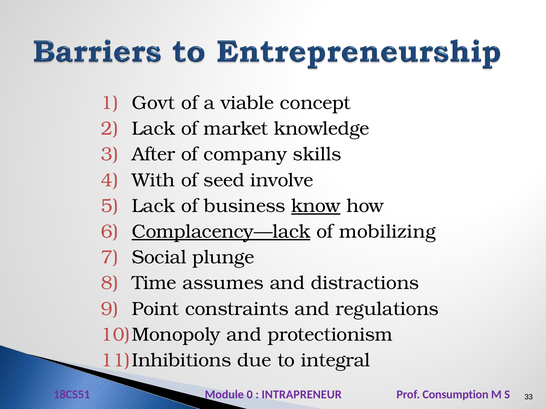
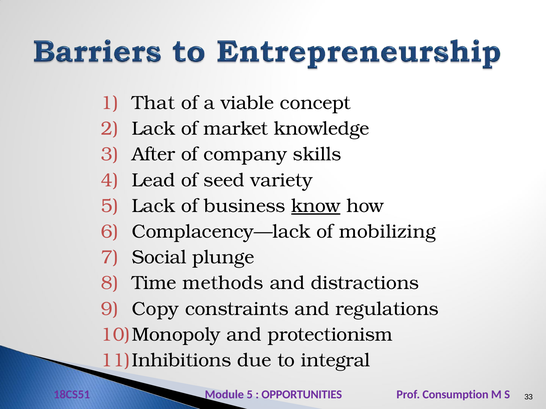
Govt: Govt -> That (153, 103)
With: With -> Lead (154, 180)
involve: involve -> variety (282, 180)
Complacency—lack underline: present -> none (221, 232)
assumes: assumes -> methods (223, 283)
Point: Point -> Copy (155, 309)
Module 0: 0 -> 5 (250, 395)
INTRAPRENEUR: INTRAPRENEUR -> OPPORTUNITIES (302, 395)
